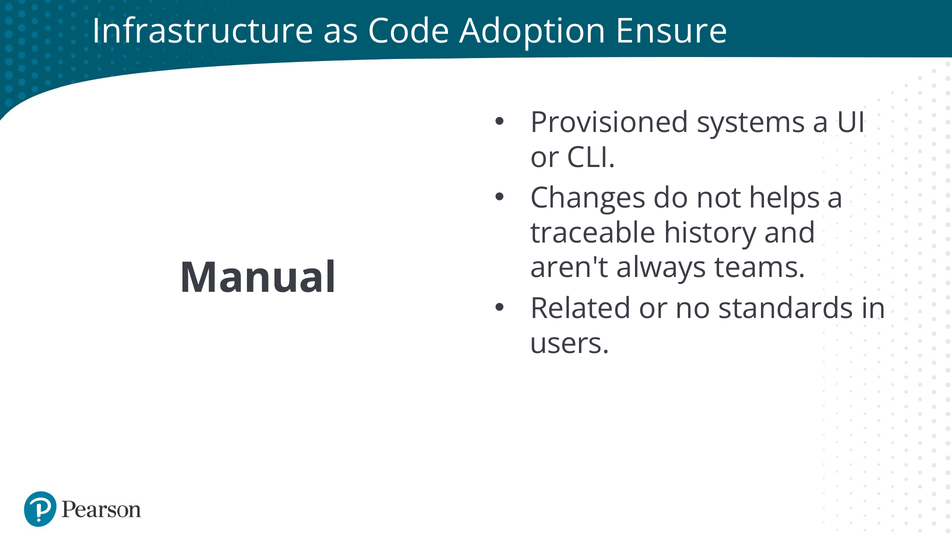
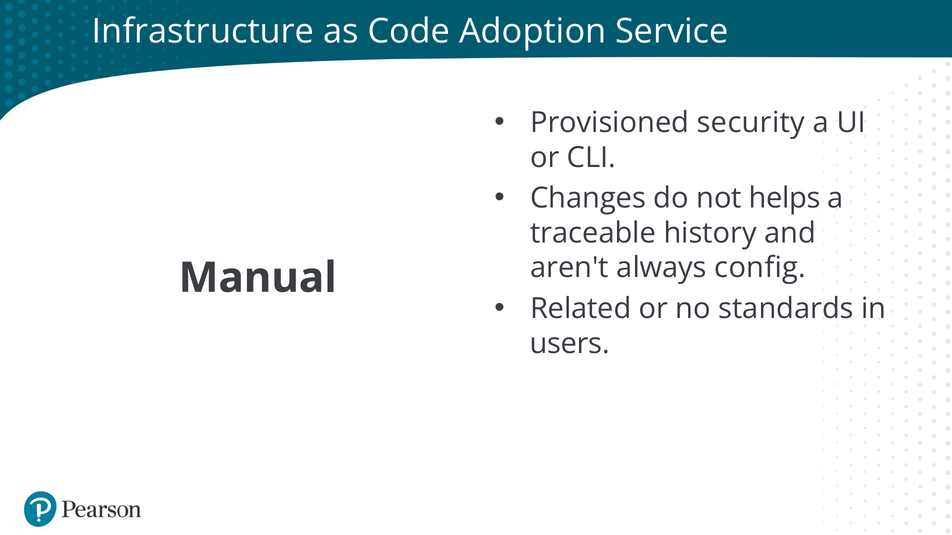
Ensure: Ensure -> Service (672, 32)
systems: systems -> security (751, 123)
teams: teams -> config (760, 268)
